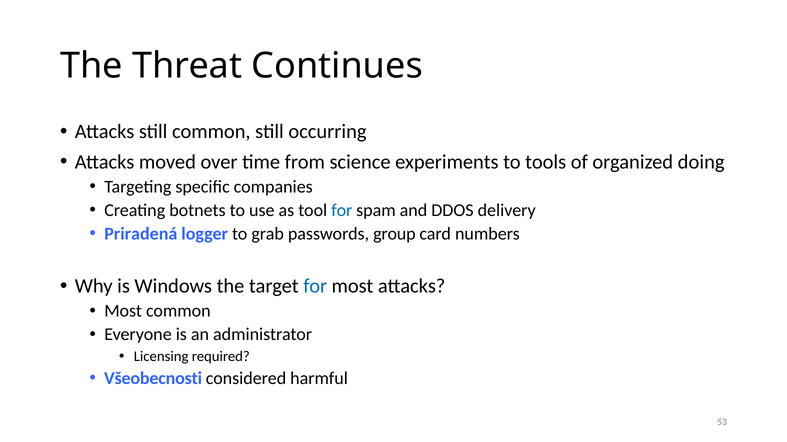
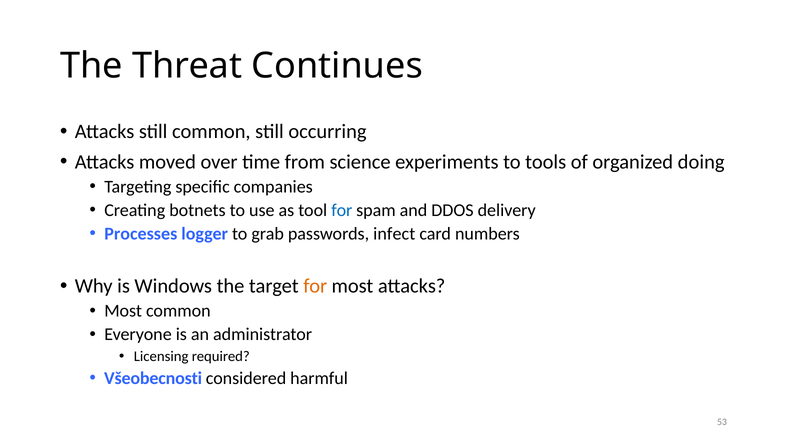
Priradená: Priradená -> Processes (141, 234)
group: group -> infect (394, 234)
for colour: blue -> orange (315, 287)
